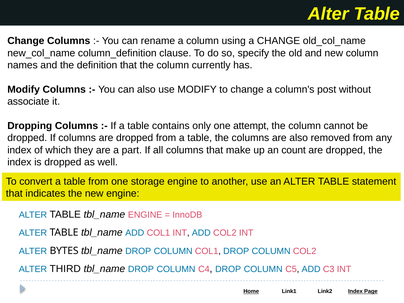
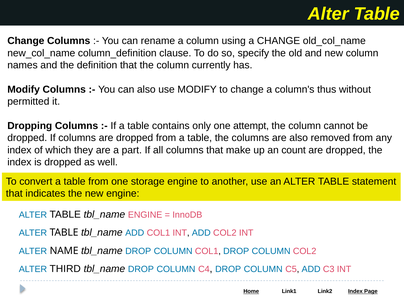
post: post -> thus (327, 89)
associate: associate -> permitted (28, 102)
BYTES: BYTES -> NAME (64, 251)
